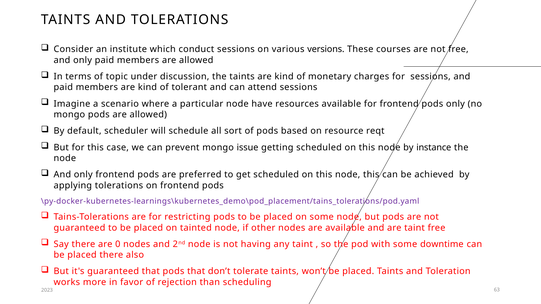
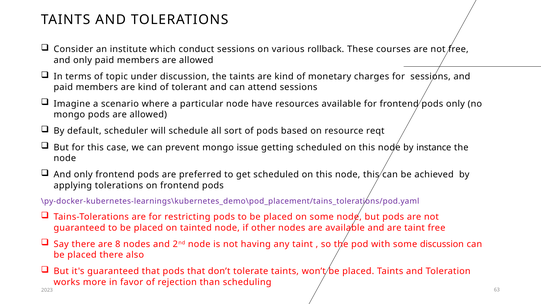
versions: versions -> rollback (326, 49)
0: 0 -> 8 (118, 244)
some downtime: downtime -> discussion (442, 244)
